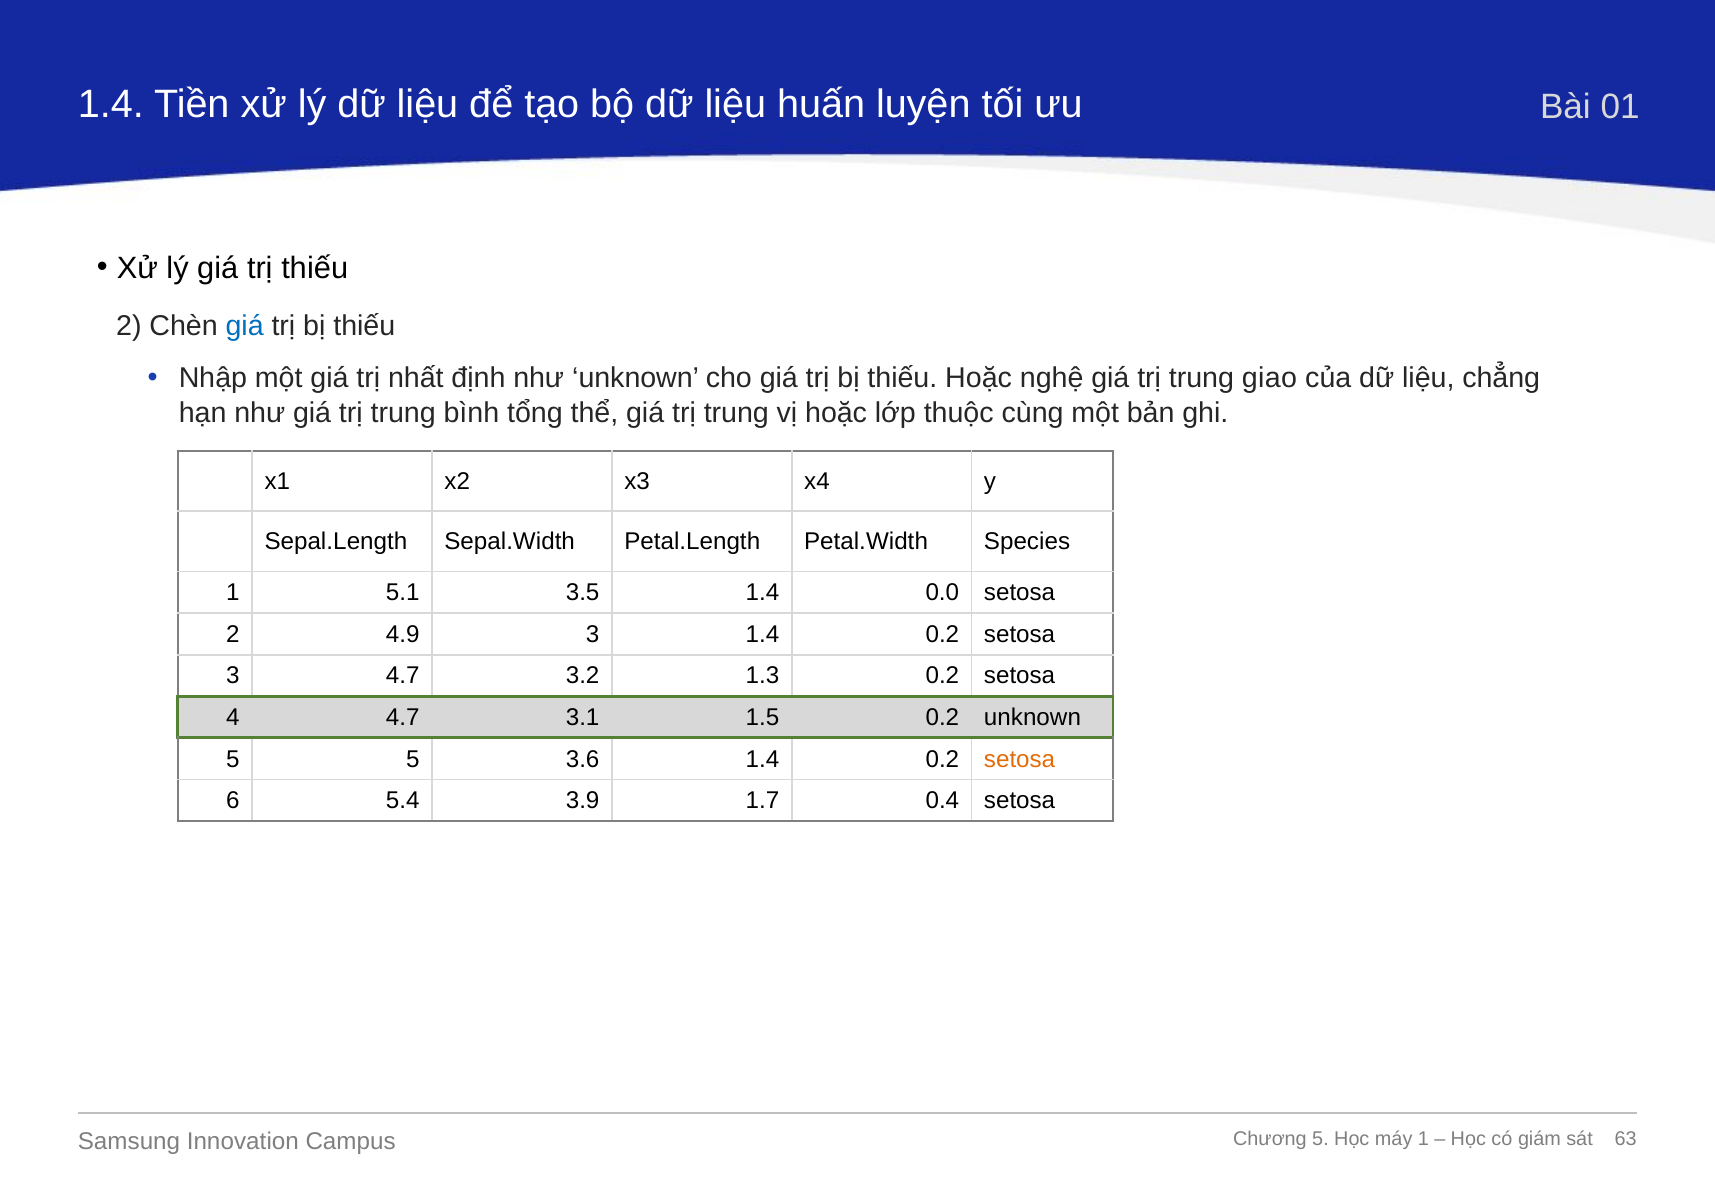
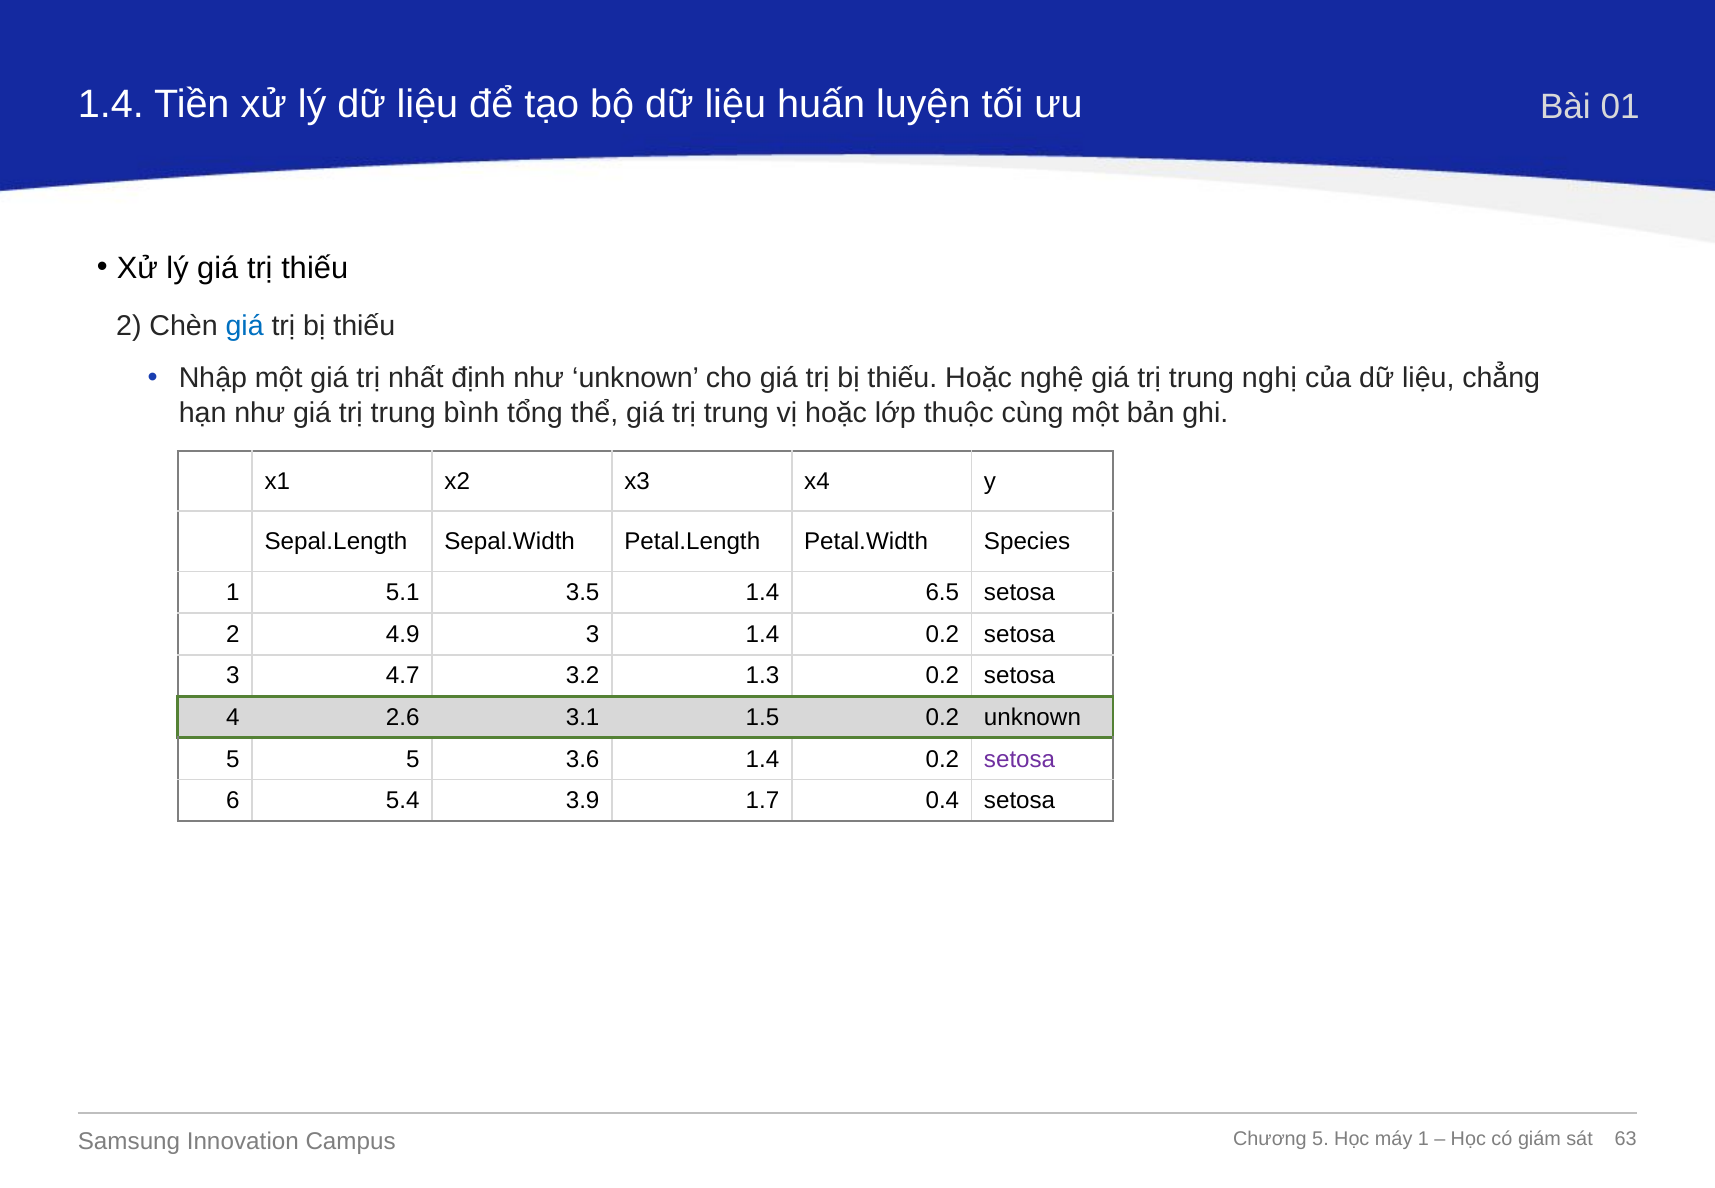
giao: giao -> nghị (1269, 378)
0.0: 0.0 -> 6.5 (942, 593)
4 4.7: 4.7 -> 2.6 (403, 717)
setosa colour: orange -> purple (1020, 759)
